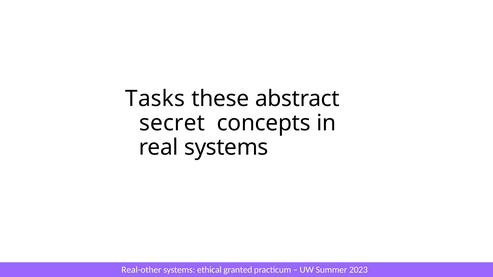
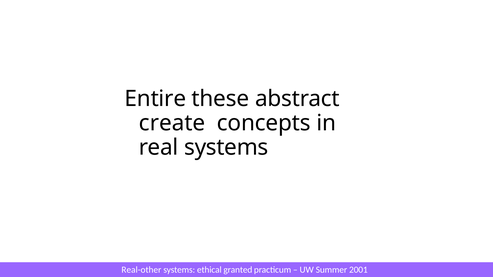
Tasks: Tasks -> Entire (155, 99)
secret: secret -> create (172, 123)
2023: 2023 -> 2001 (358, 270)
